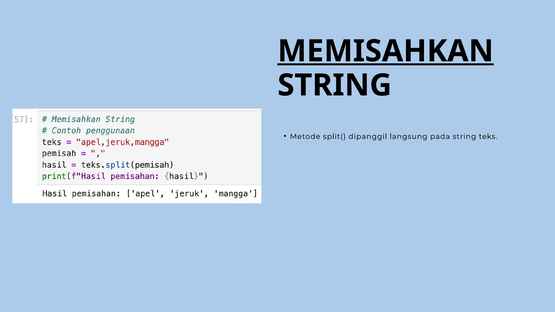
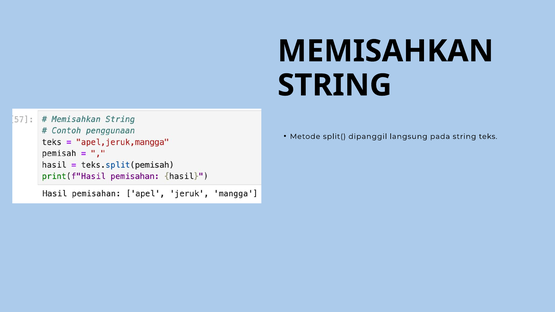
MEMISAHKAN underline: present -> none (386, 51)
